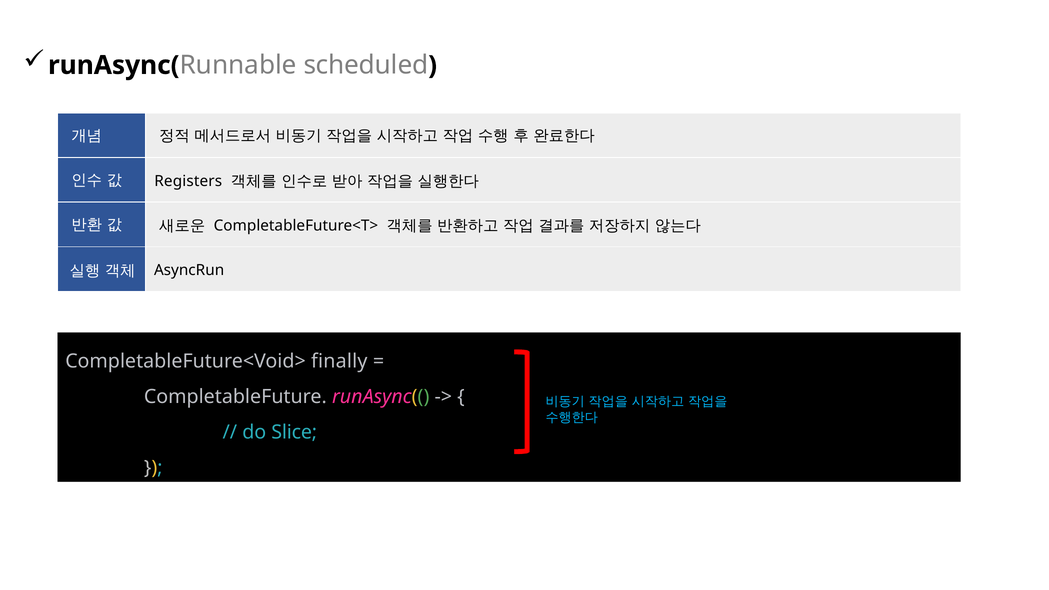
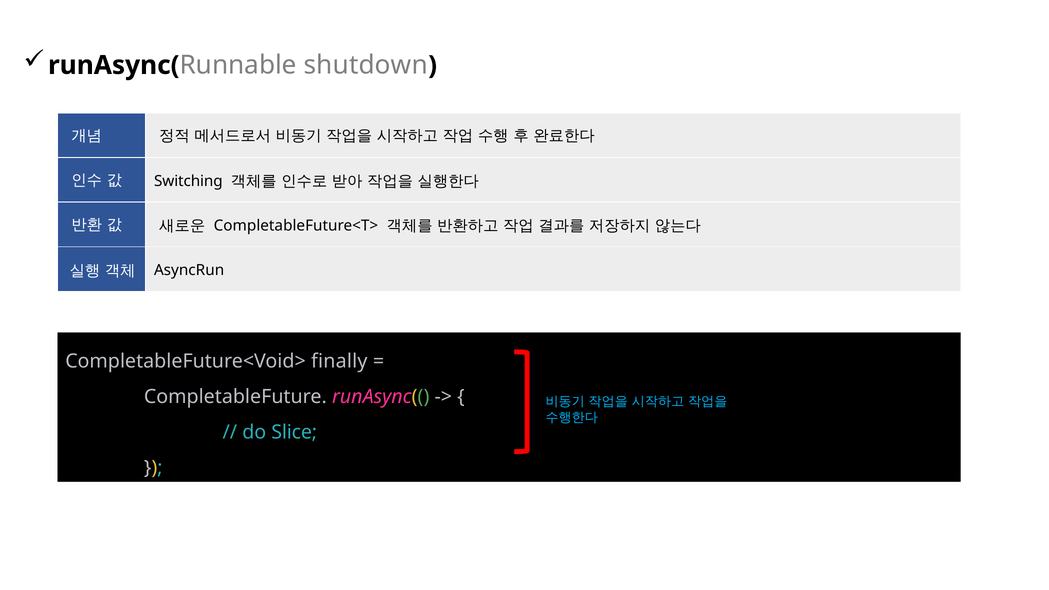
scheduled: scheduled -> shutdown (366, 65)
Registers: Registers -> Switching (188, 181)
